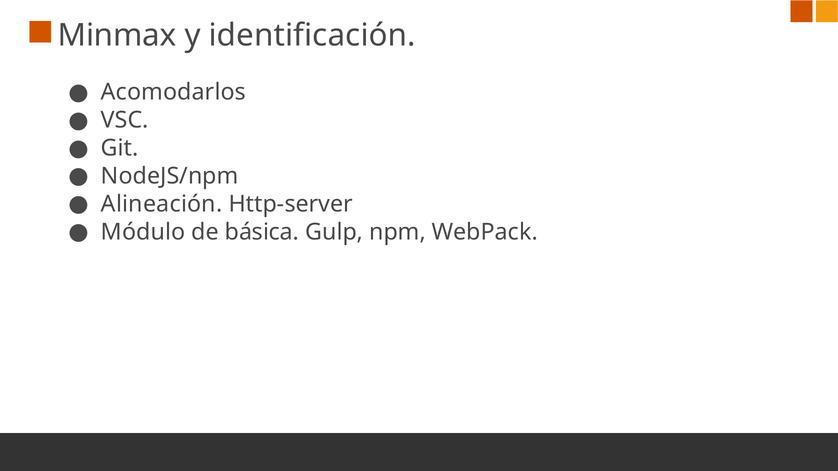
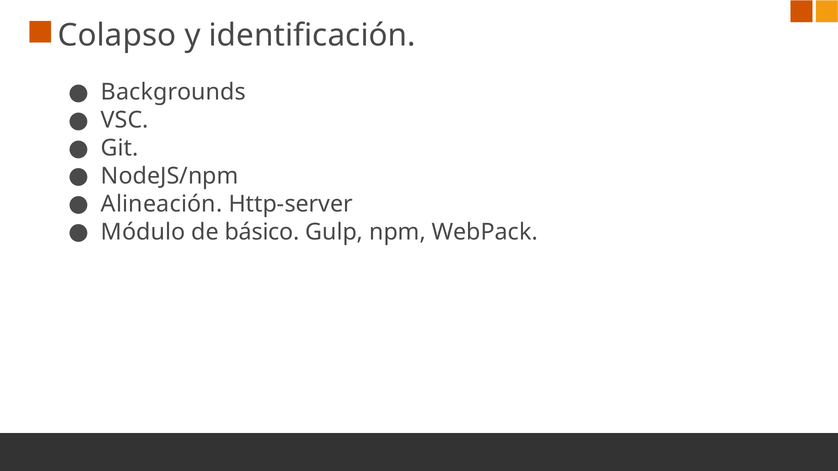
Minmax: Minmax -> Colapso (117, 36)
Acomodarlos: Acomodarlos -> Backgrounds (173, 92)
básica: básica -> básico (262, 232)
